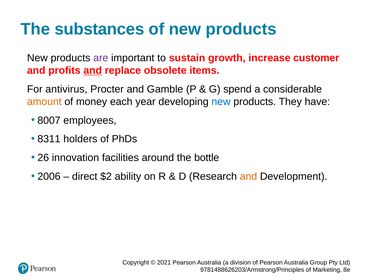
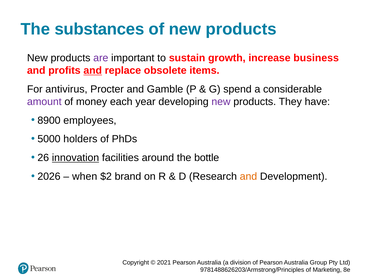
customer: customer -> business (316, 58)
amount colour: orange -> purple (44, 102)
new colour: blue -> purple (221, 102)
8007: 8007 -> 8900 (49, 120)
8311: 8311 -> 5000 (49, 139)
innovation underline: none -> present (76, 158)
2006: 2006 -> 2026 (49, 176)
direct: direct -> when (85, 176)
ability: ability -> brand (128, 176)
